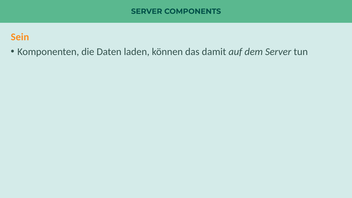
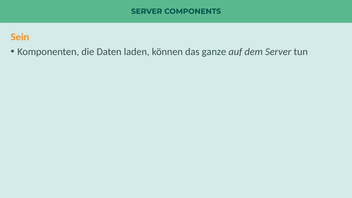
damit: damit -> ganze (214, 52)
